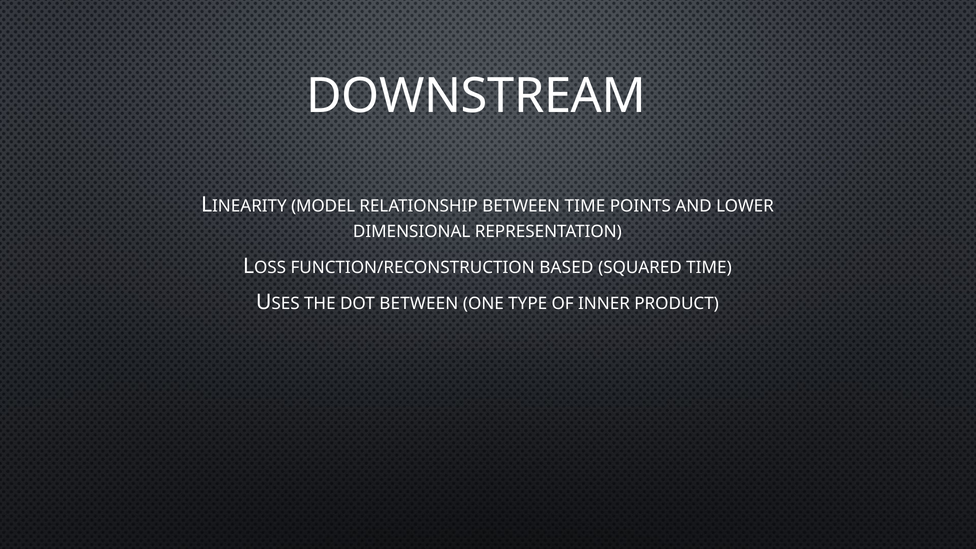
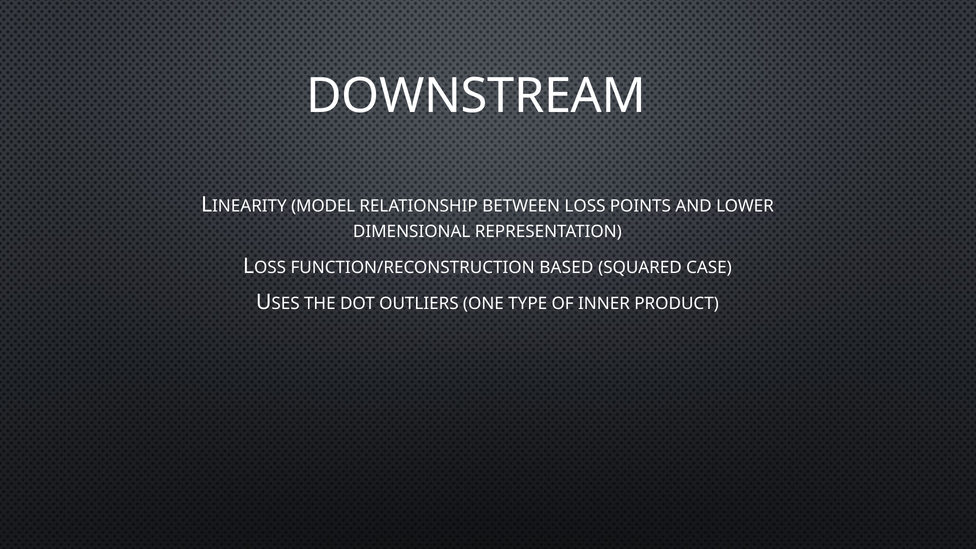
BETWEEN TIME: TIME -> LOSS (585, 206)
SQUARED TIME: TIME -> CASE (709, 268)
DOT BETWEEN: BETWEEN -> OUTLIERS (419, 304)
